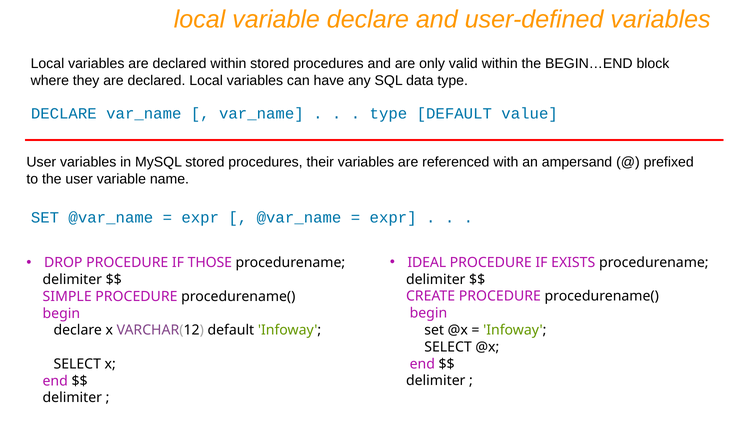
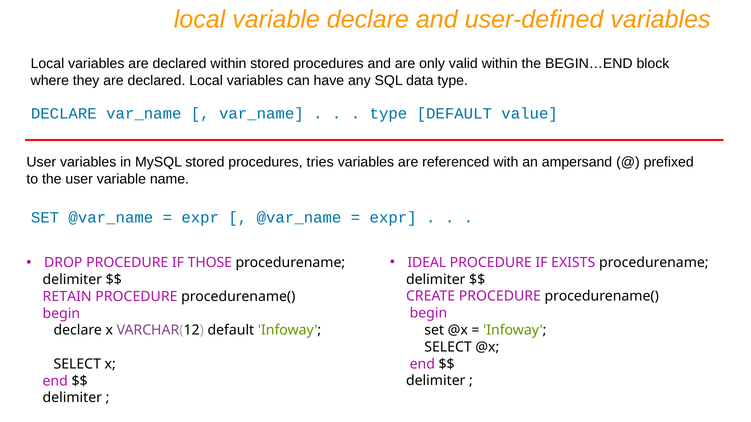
their: their -> tries (320, 162)
SIMPLE: SIMPLE -> RETAIN (67, 297)
